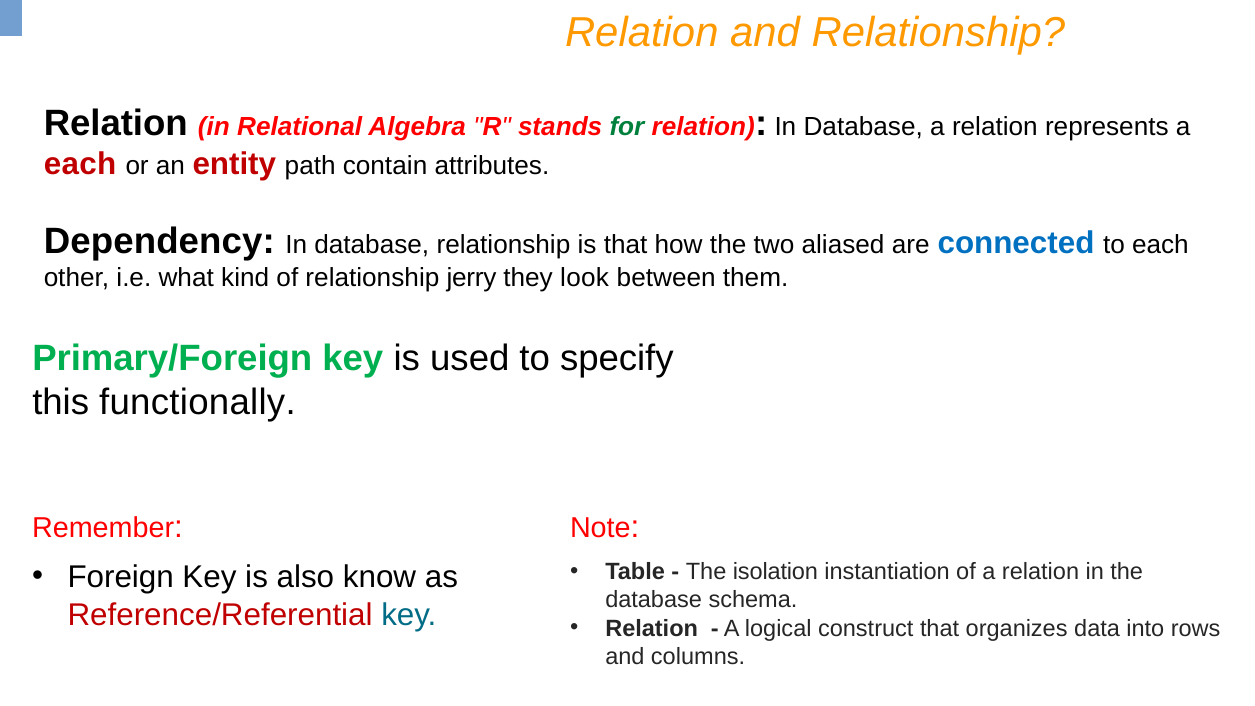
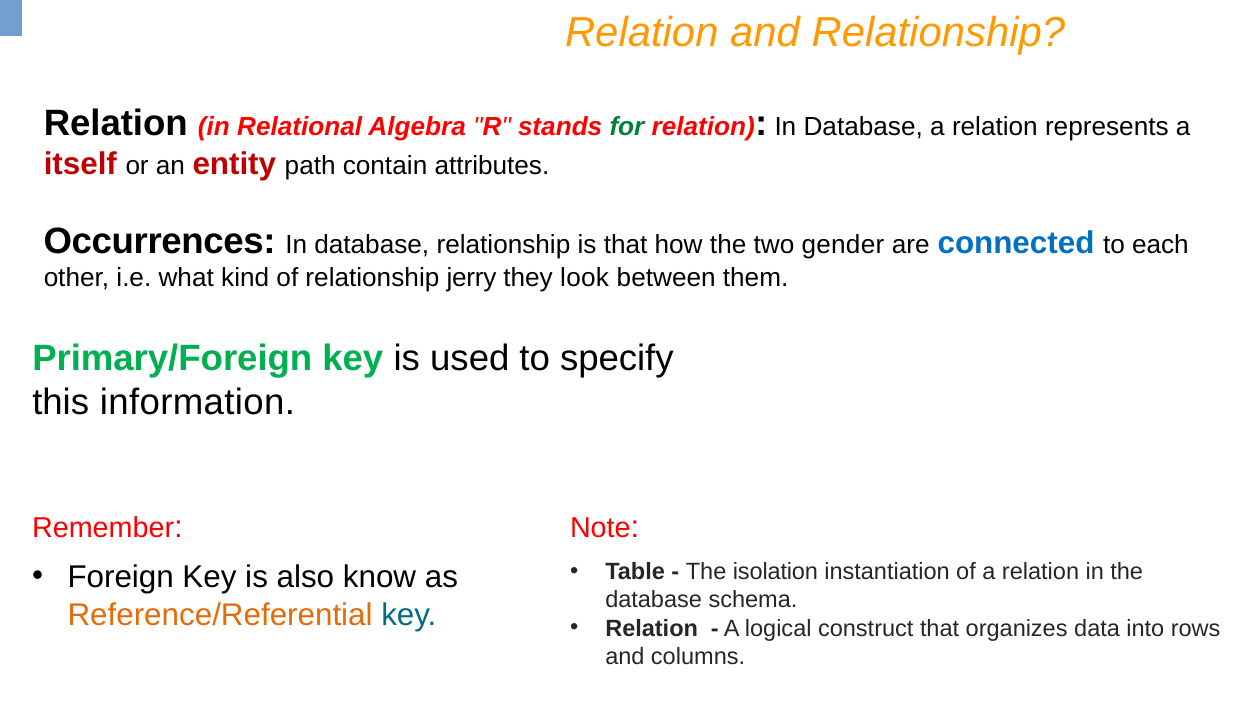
each: each -> itself (80, 164)
Dependency: Dependency -> Occurrences (160, 241)
aliased: aliased -> gender (843, 245)
functionally: functionally -> information (197, 402)
Reference/Referential colour: red -> orange (220, 615)
